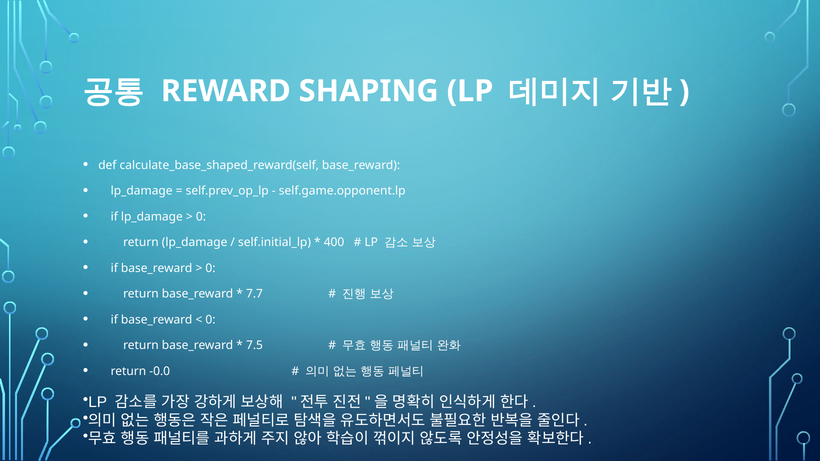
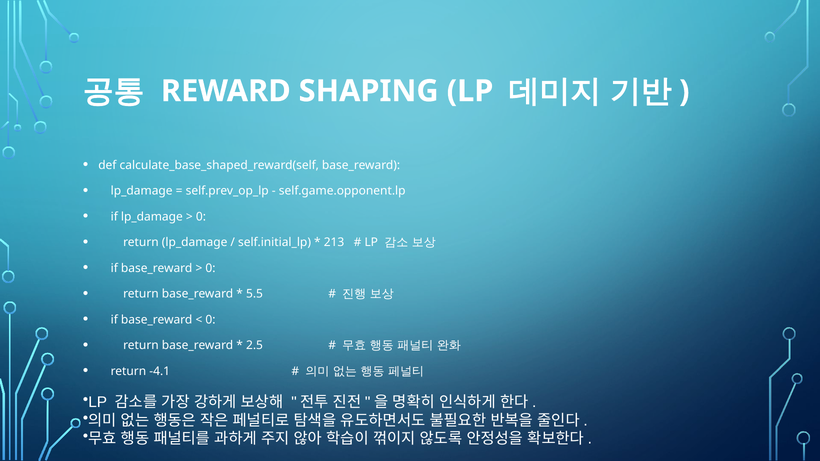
400: 400 -> 213 (334, 243)
7.7: 7.7 -> 5.5 (254, 294)
7.5: 7.5 -> 2.5 (254, 346)
-0.0: -0.0 -> -4.1 (160, 371)
